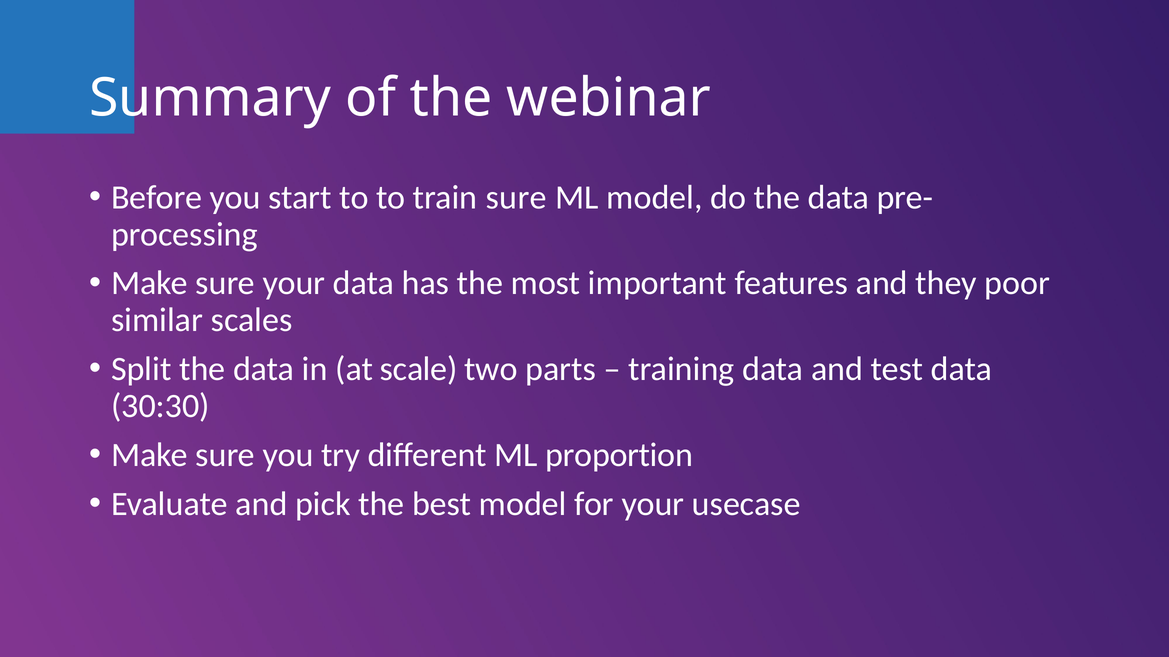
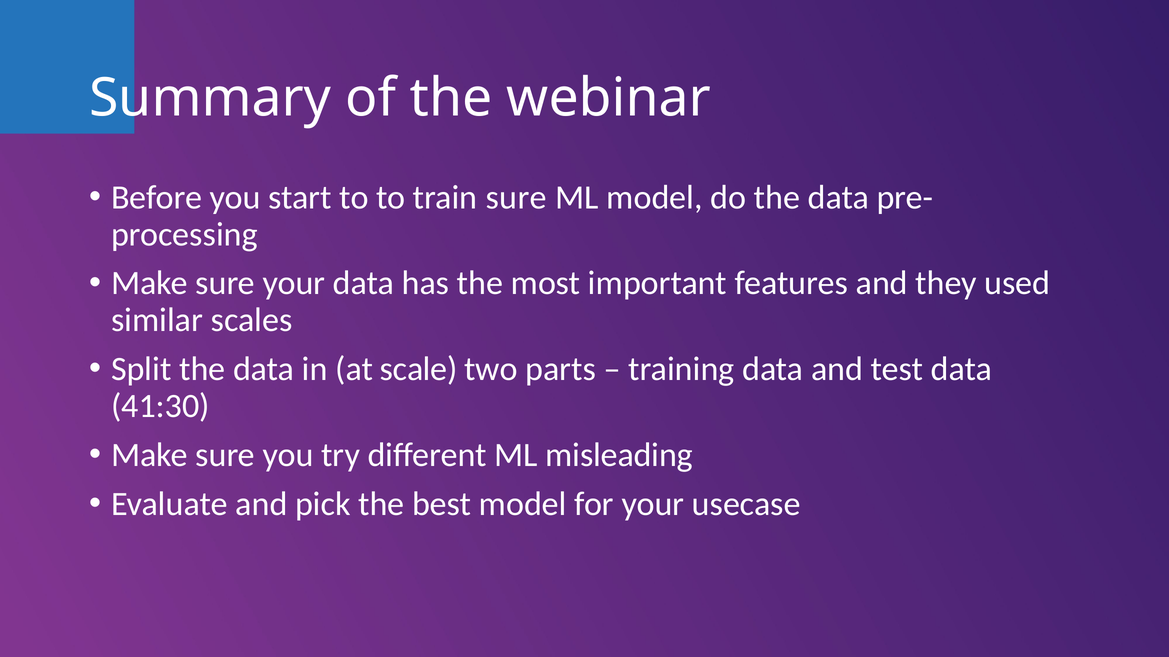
poor: poor -> used (1017, 283)
30:30: 30:30 -> 41:30 (160, 406)
proportion: proportion -> misleading (619, 455)
